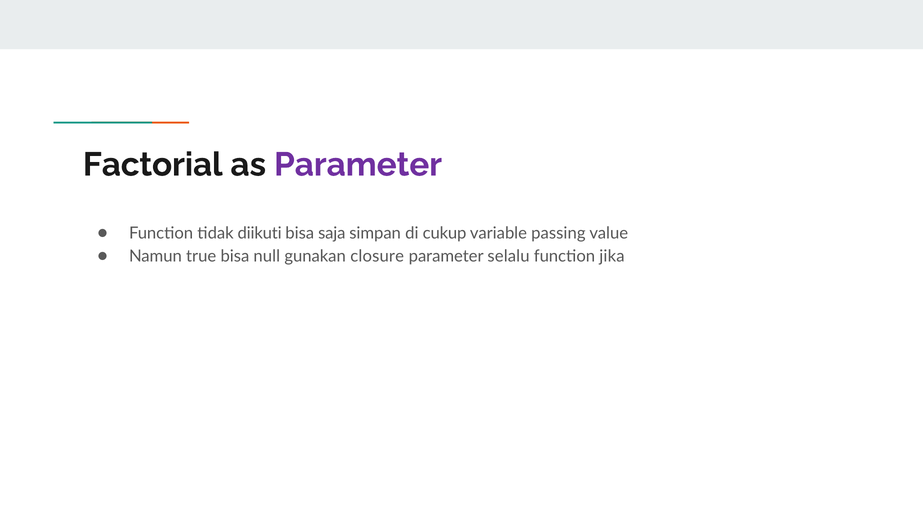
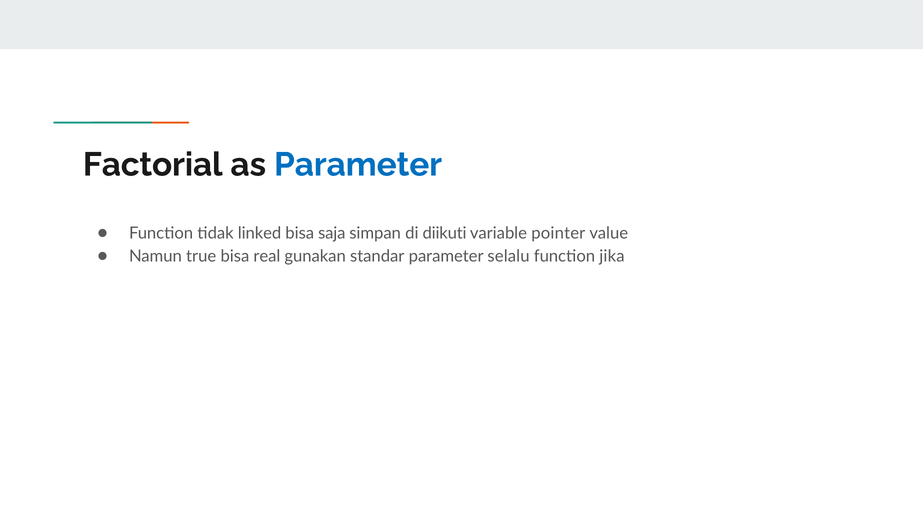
Parameter colour: purple -> blue (358, 165)
diikuti: diikuti -> linked (260, 233)
cukup: cukup -> diikuti (445, 233)
passing: passing -> pointer (558, 233)
null: null -> real (267, 256)
closure: closure -> standar (377, 256)
